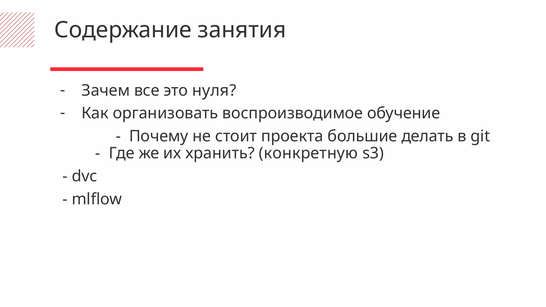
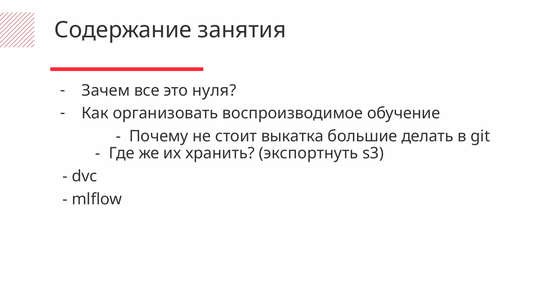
проекта: проекта -> выкатка (292, 136)
конкретную: конкретную -> экспортнуть (309, 153)
